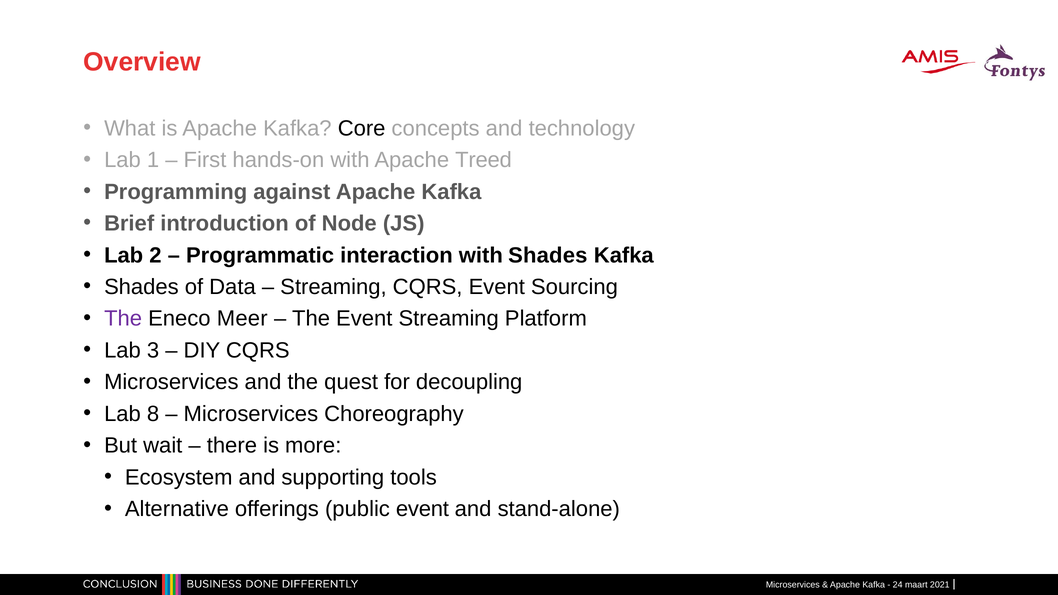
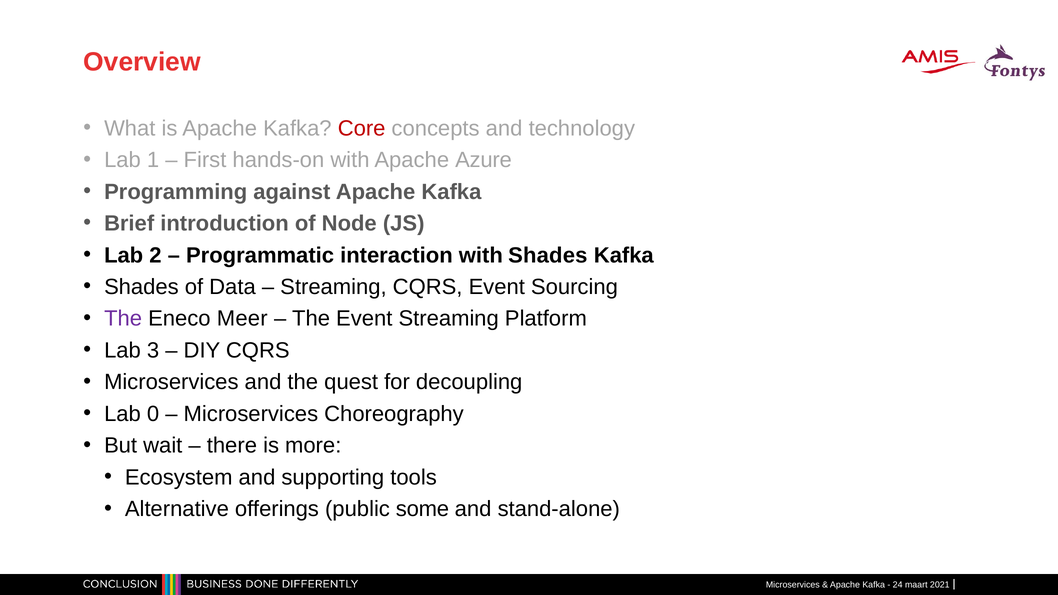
Core colour: black -> red (362, 128)
Treed: Treed -> Azure (483, 160)
8: 8 -> 0 (153, 414)
public event: event -> some (422, 509)
